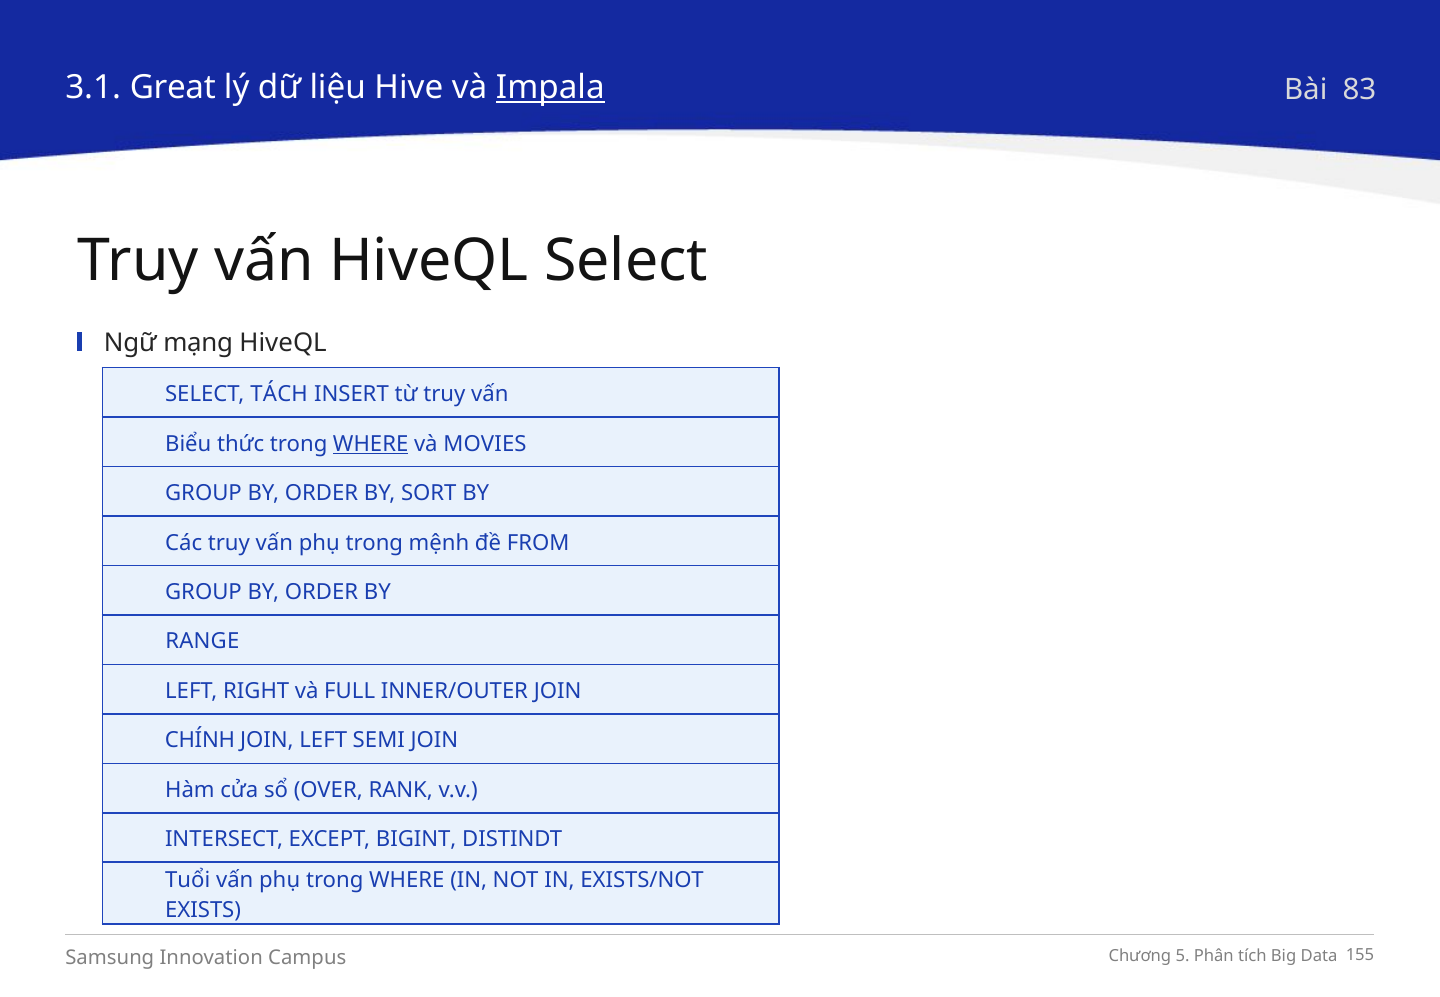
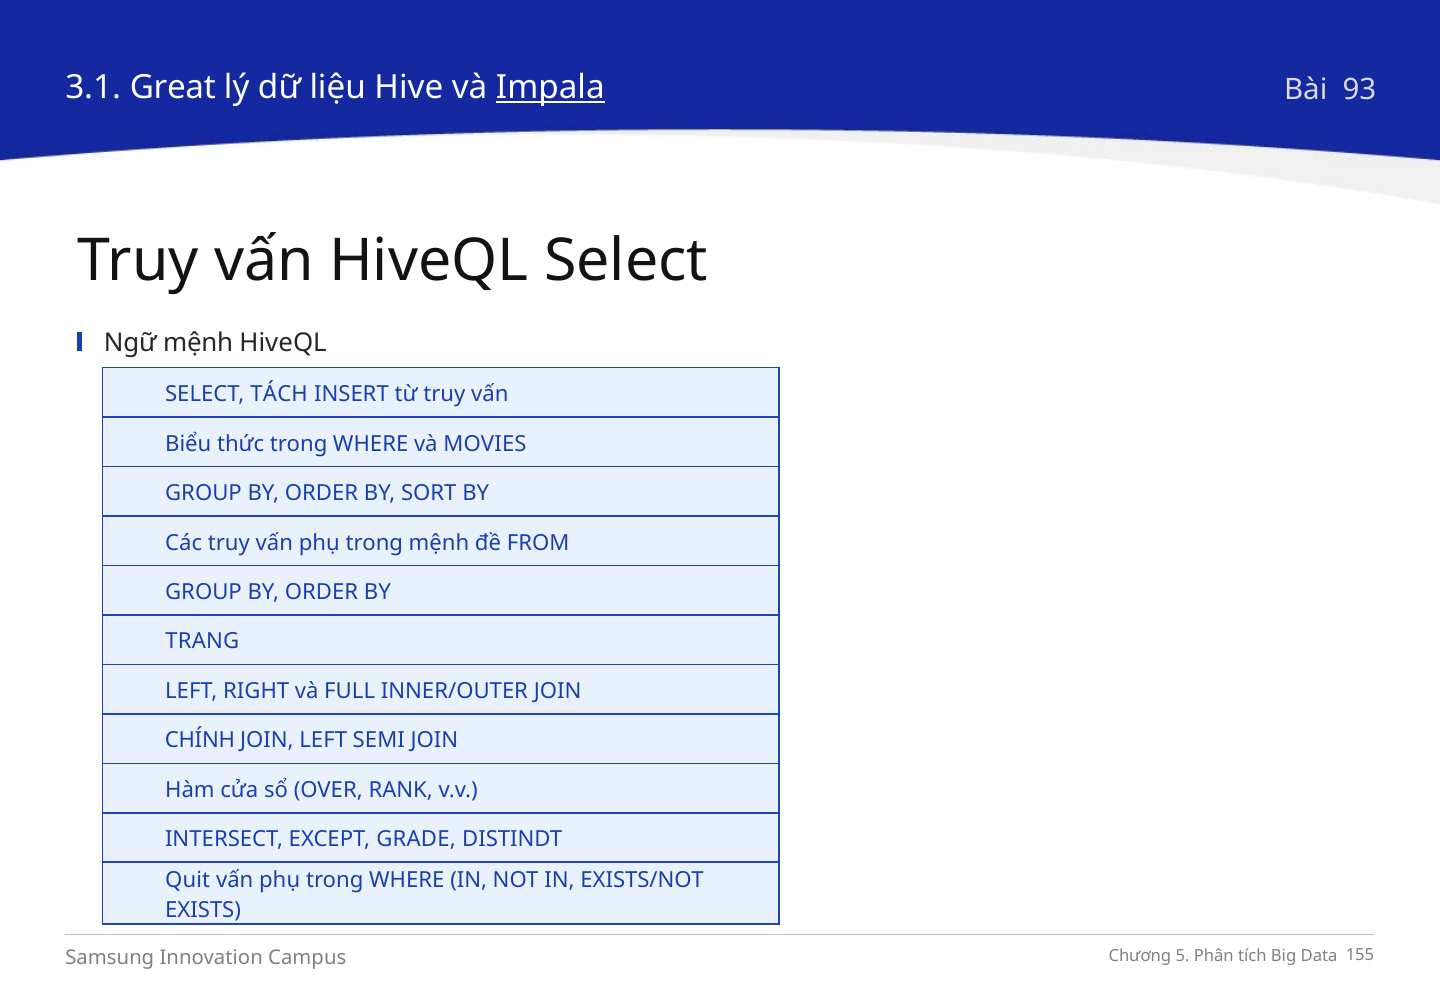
83: 83 -> 93 (1359, 90)
Ngữ mạng: mạng -> mệnh (198, 343)
WHERE underline: present -> none (371, 444)
RANGE: RANGE -> TRANG (202, 642)
BIGINT: BIGINT -> GRADE (416, 839)
Tuổi: Tuổi -> Quit (188, 880)
